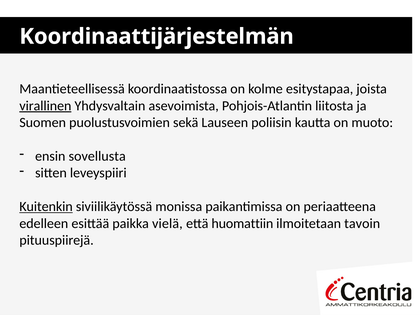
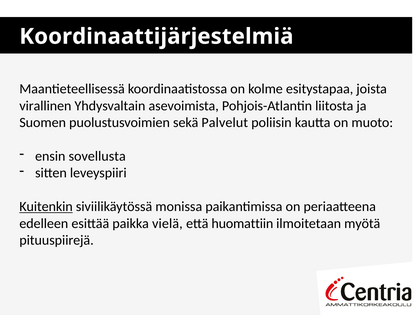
Koordinaattijärjestelmän: Koordinaattijärjestelmän -> Koordinaattijärjestelmiä (156, 36)
virallinen underline: present -> none (45, 106)
Lauseen: Lauseen -> Palvelut (225, 123)
tavoin: tavoin -> myötä (362, 223)
